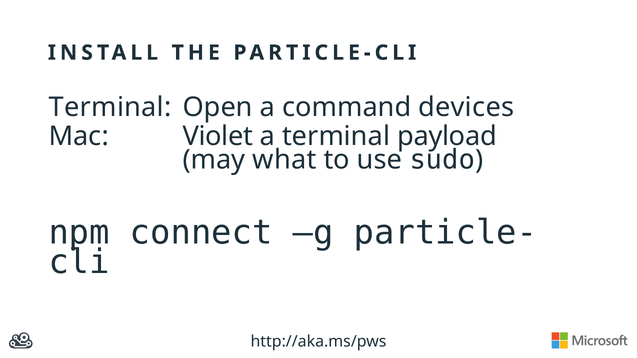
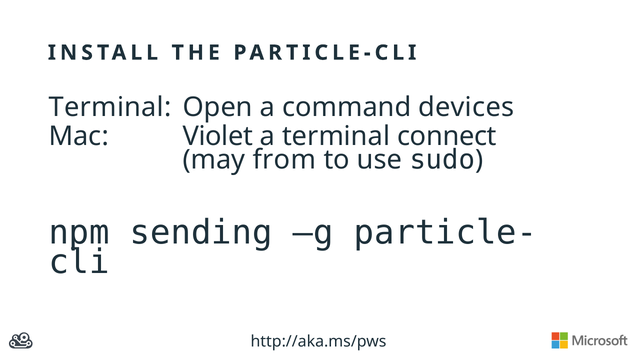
payload: payload -> connect (447, 136)
what: what -> from (284, 160)
connect: connect -> sending (201, 233)
